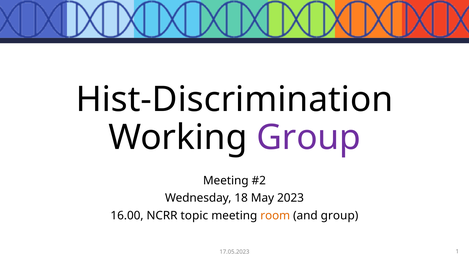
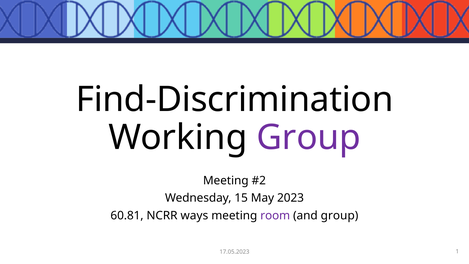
Hist-Discrimination: Hist-Discrimination -> Find-Discrimination (235, 99)
18: 18 -> 15 (241, 198)
16.00: 16.00 -> 60.81 (127, 215)
topic: topic -> ways (194, 215)
room colour: orange -> purple (275, 215)
